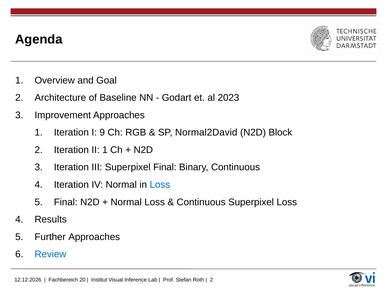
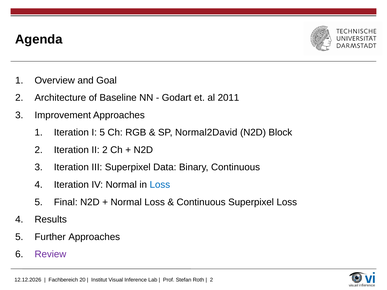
2023: 2023 -> 2011 (228, 98)
I 9: 9 -> 5 (102, 133)
II 1: 1 -> 2 (105, 150)
Superpixel Final: Final -> Data (165, 167)
Review colour: blue -> purple (50, 254)
